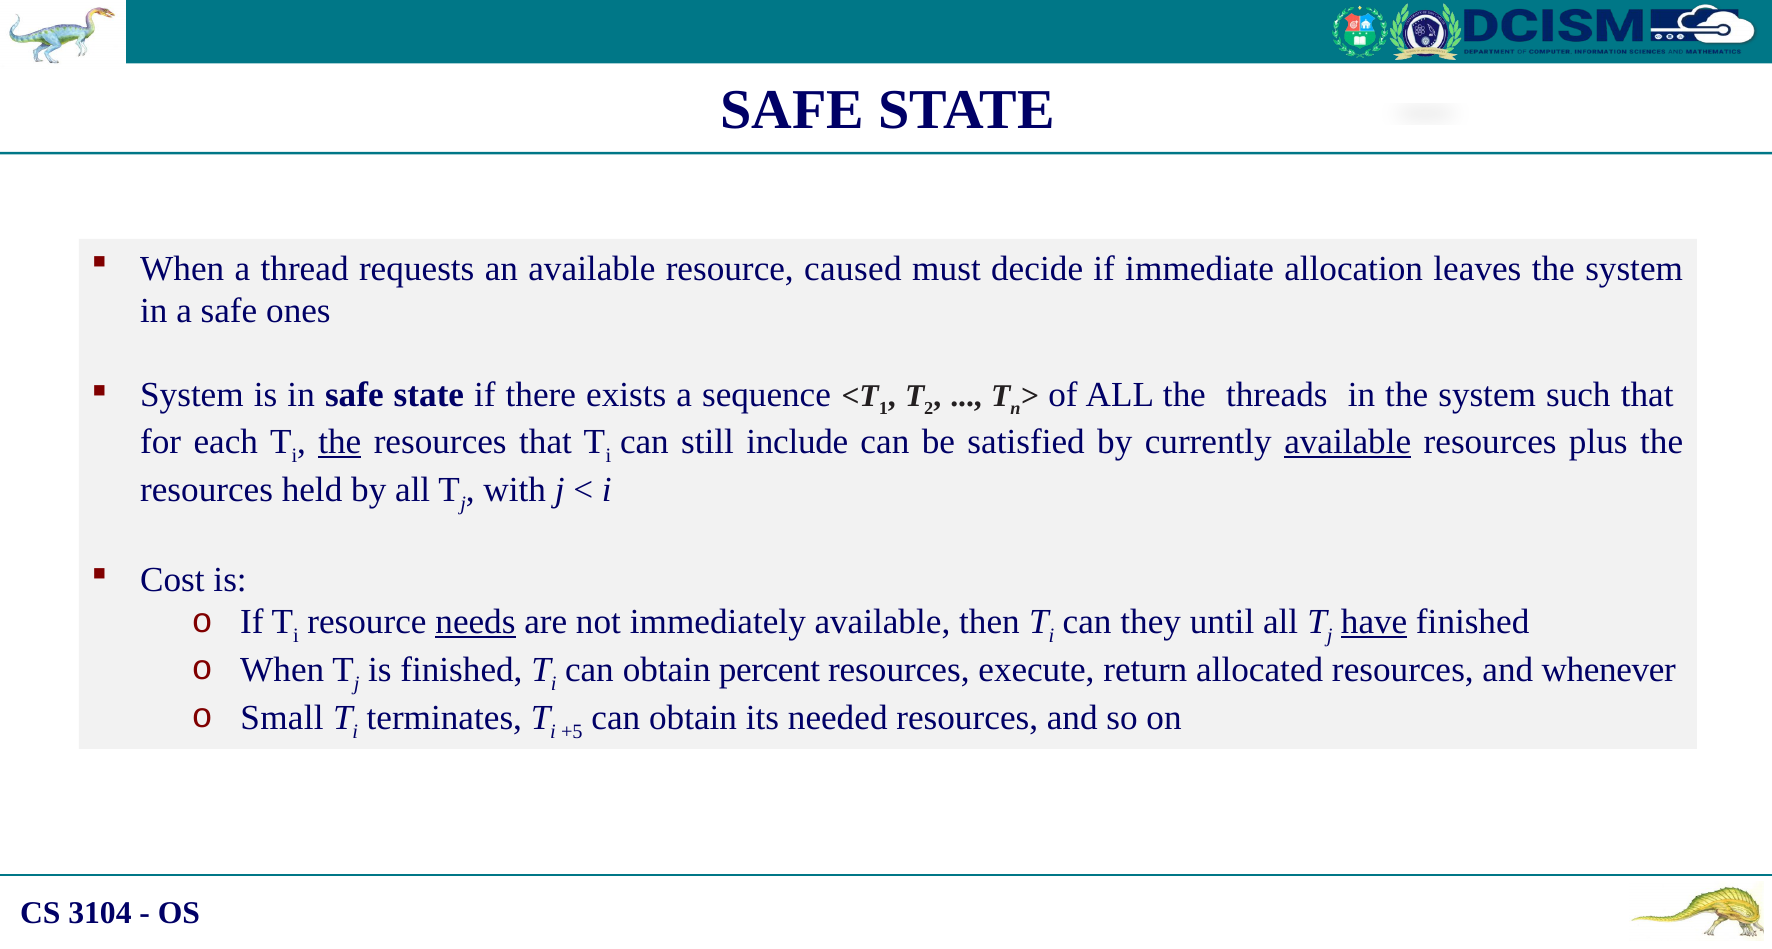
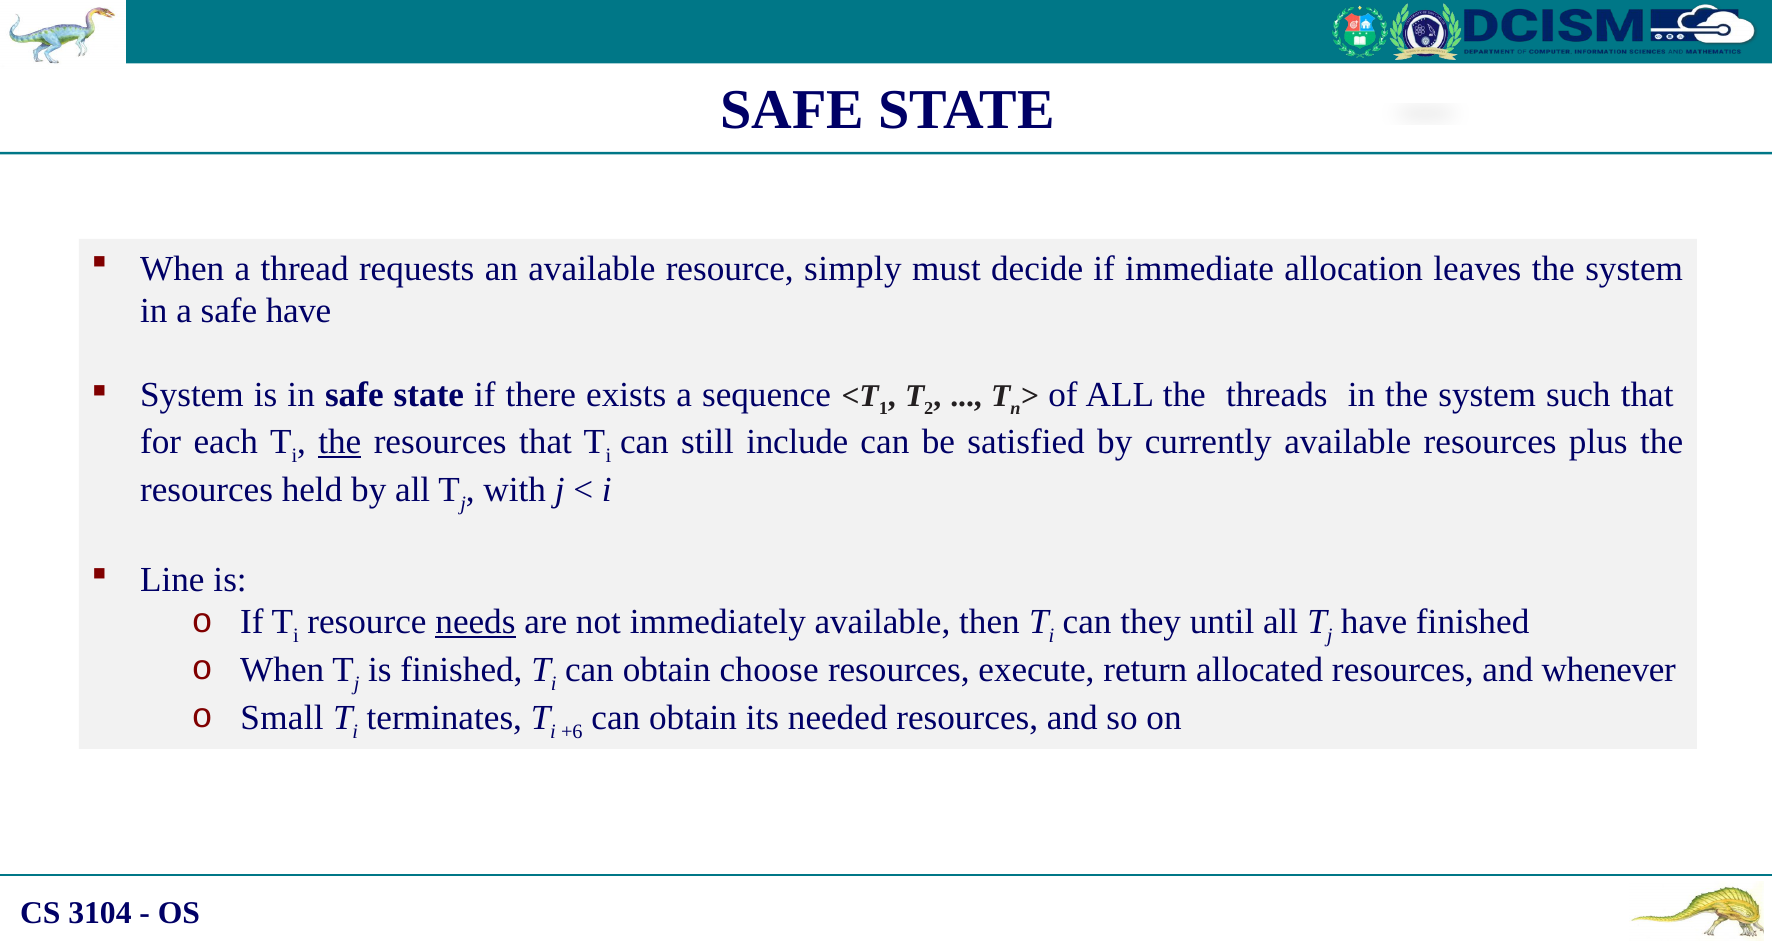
caused: caused -> simply (853, 269)
safe ones: ones -> have (299, 311)
available underline: present -> none (1348, 442)
Cost: Cost -> Line (172, 580)
have underline: present -> none (1374, 622)
percent: percent -> choose (769, 670)
+5: +5 -> +6 (572, 732)
